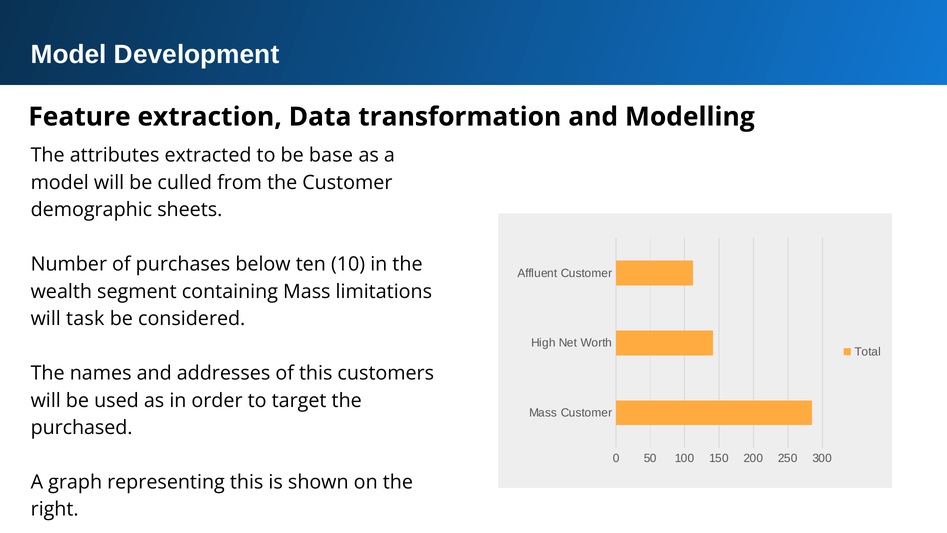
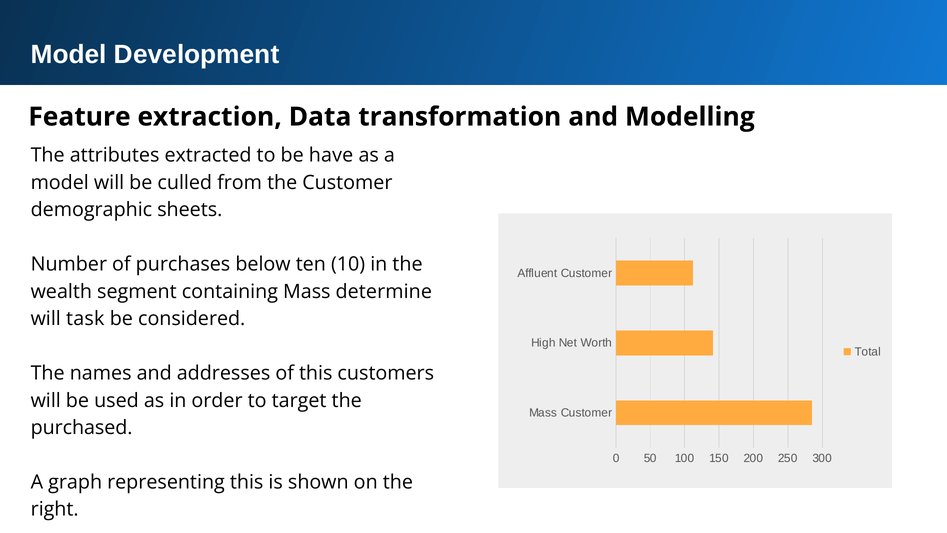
base: base -> have (331, 155)
limitations: limitations -> determine (384, 291)
